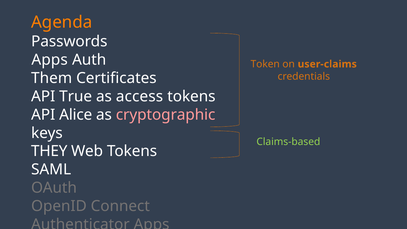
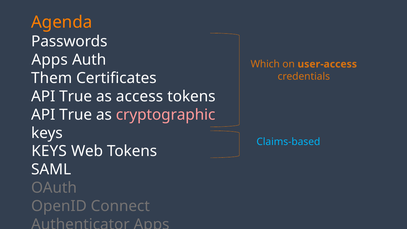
Token: Token -> Which (265, 64)
user-claims: user-claims -> user-access (327, 64)
Alice: Alice -> True (76, 115)
Claims-based colour: light green -> light blue (288, 142)
THEY: THEY -> KEYS (49, 151)
